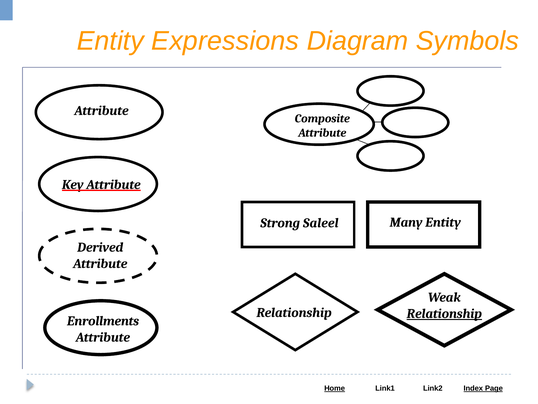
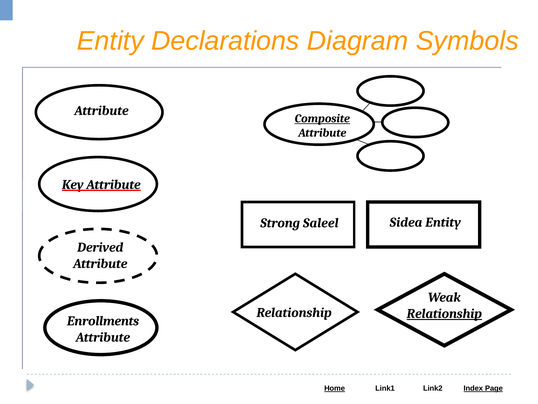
Expressions: Expressions -> Declarations (225, 41)
Composite underline: none -> present (322, 118)
Many: Many -> Sidea (406, 222)
